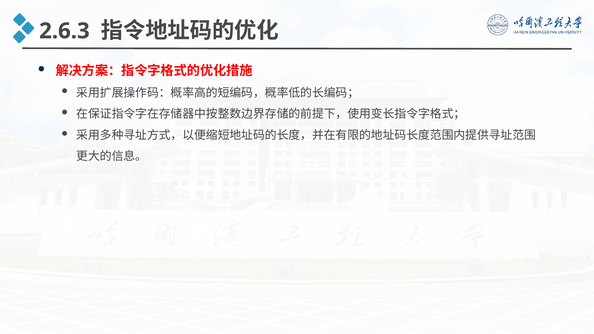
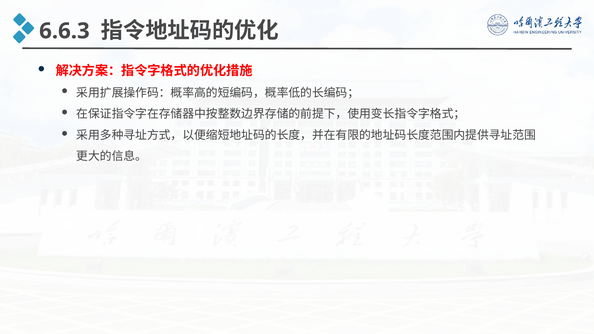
2.6.3: 2.6.3 -> 6.6.3 (64, 31)
